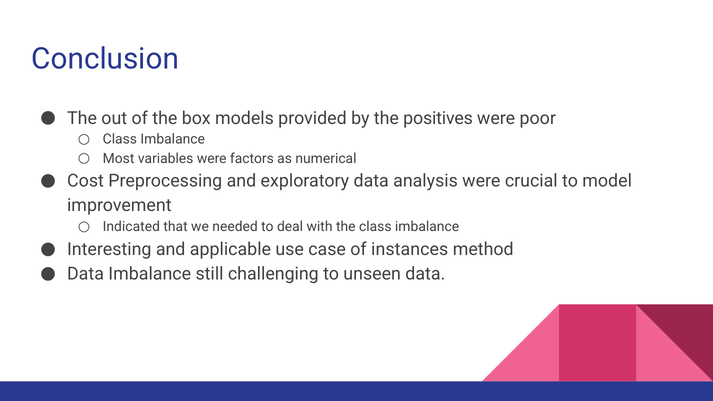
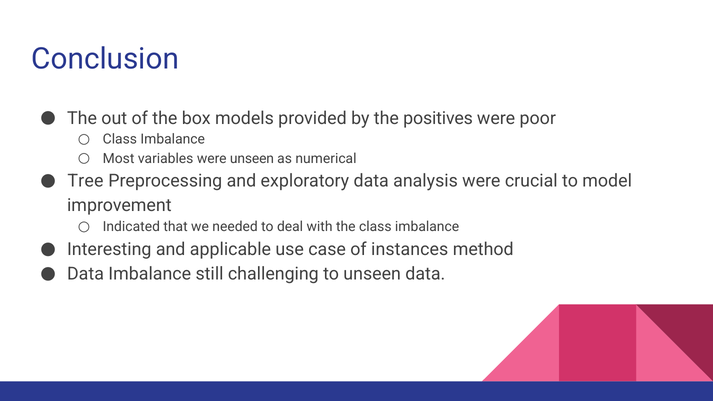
were factors: factors -> unseen (252, 158)
Cost: Cost -> Tree (85, 181)
